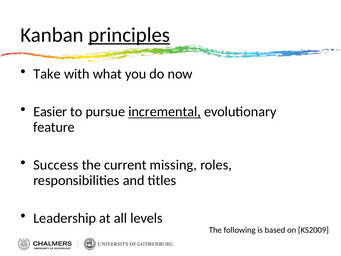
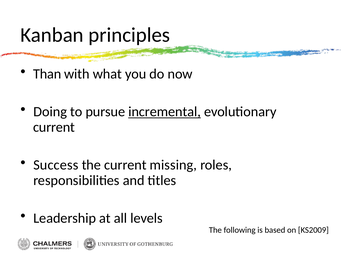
principles underline: present -> none (129, 35)
Take: Take -> Than (47, 74)
Easier: Easier -> Doing (50, 112)
feature: feature -> current (54, 127)
